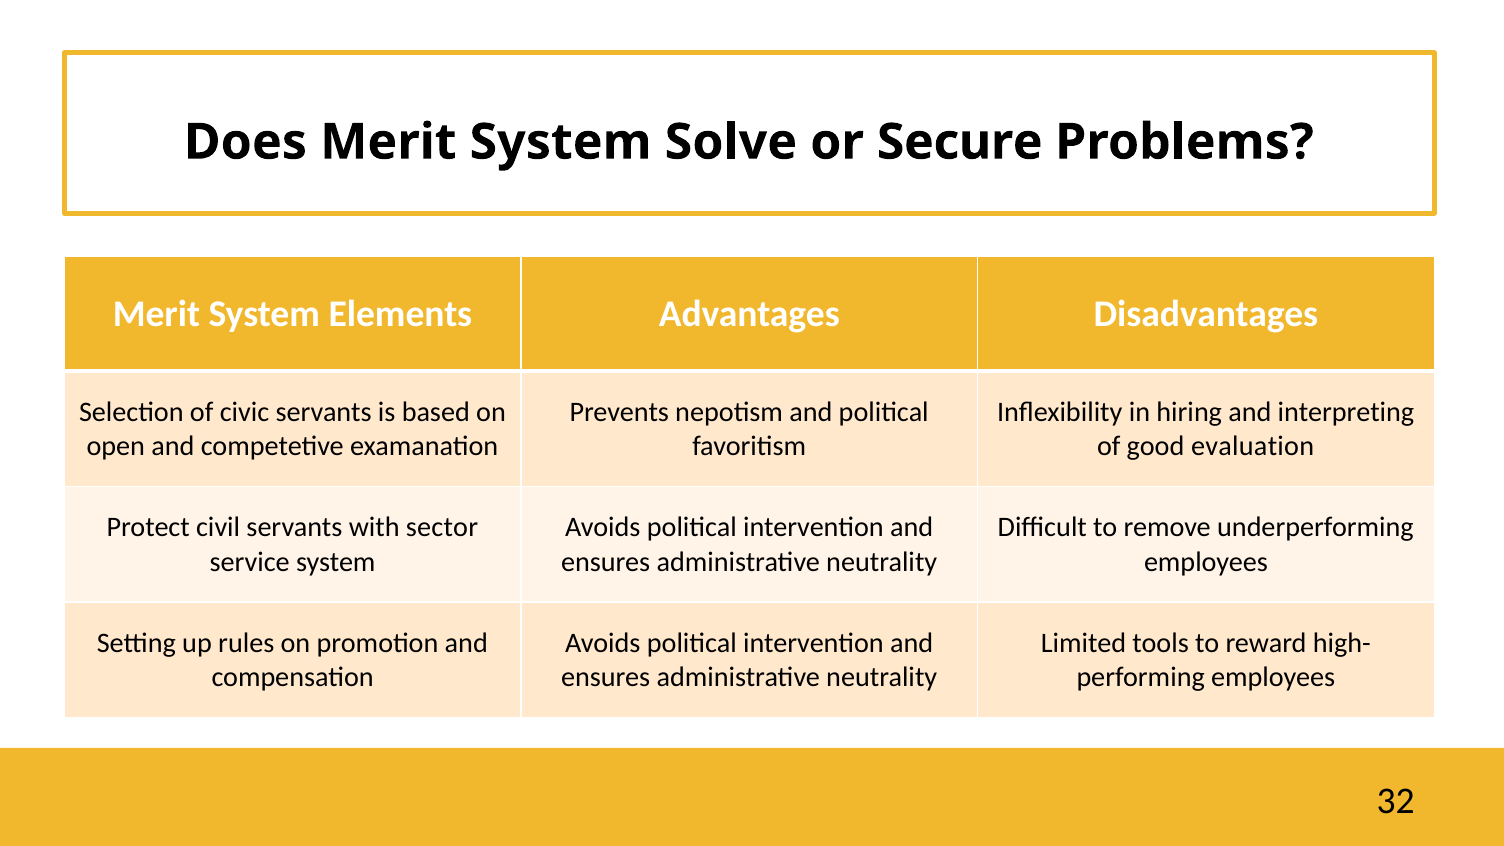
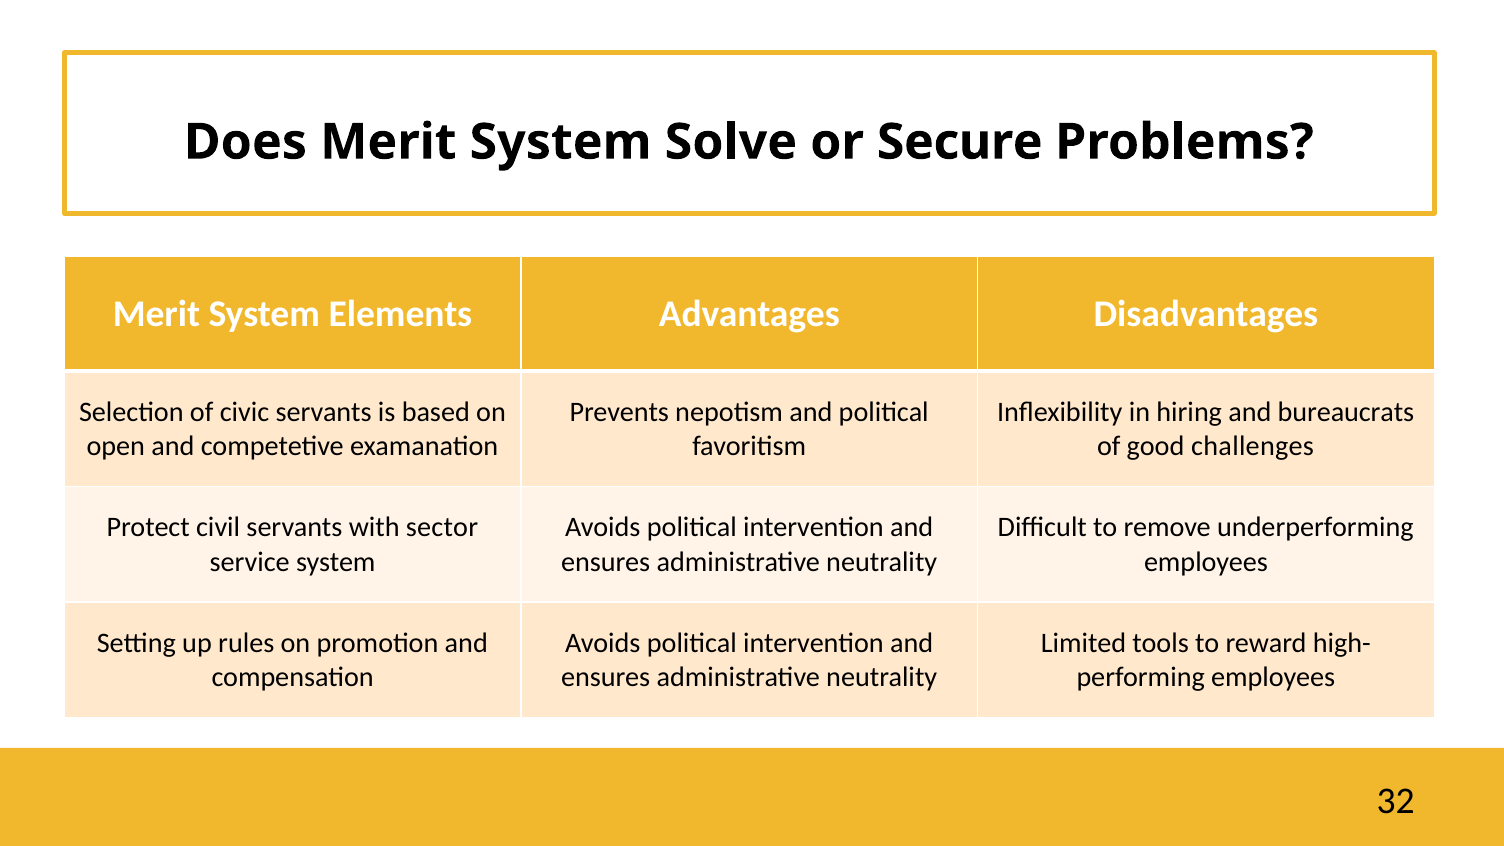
interpreting: interpreting -> bureaucrats (1346, 412)
evaluation: evaluation -> challenges (1253, 447)
